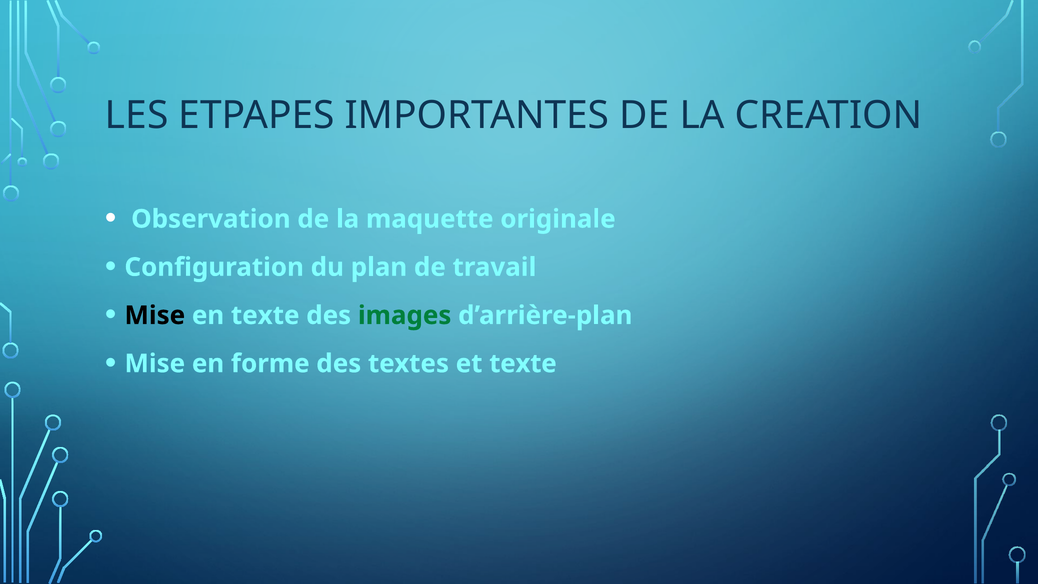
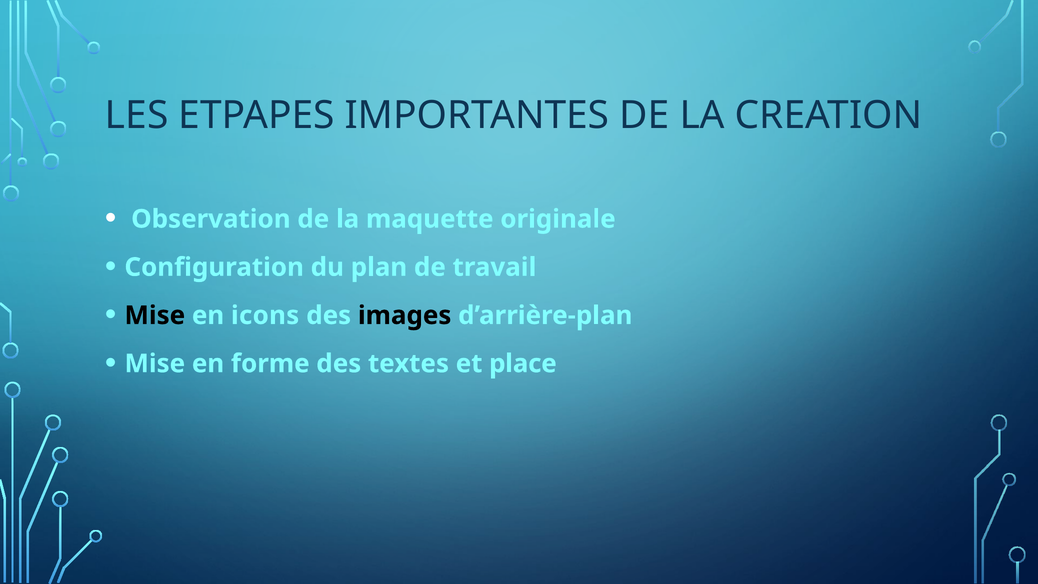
en texte: texte -> icons (265, 315)
images colour: green -> black (405, 315)
et texte: texte -> place (523, 364)
